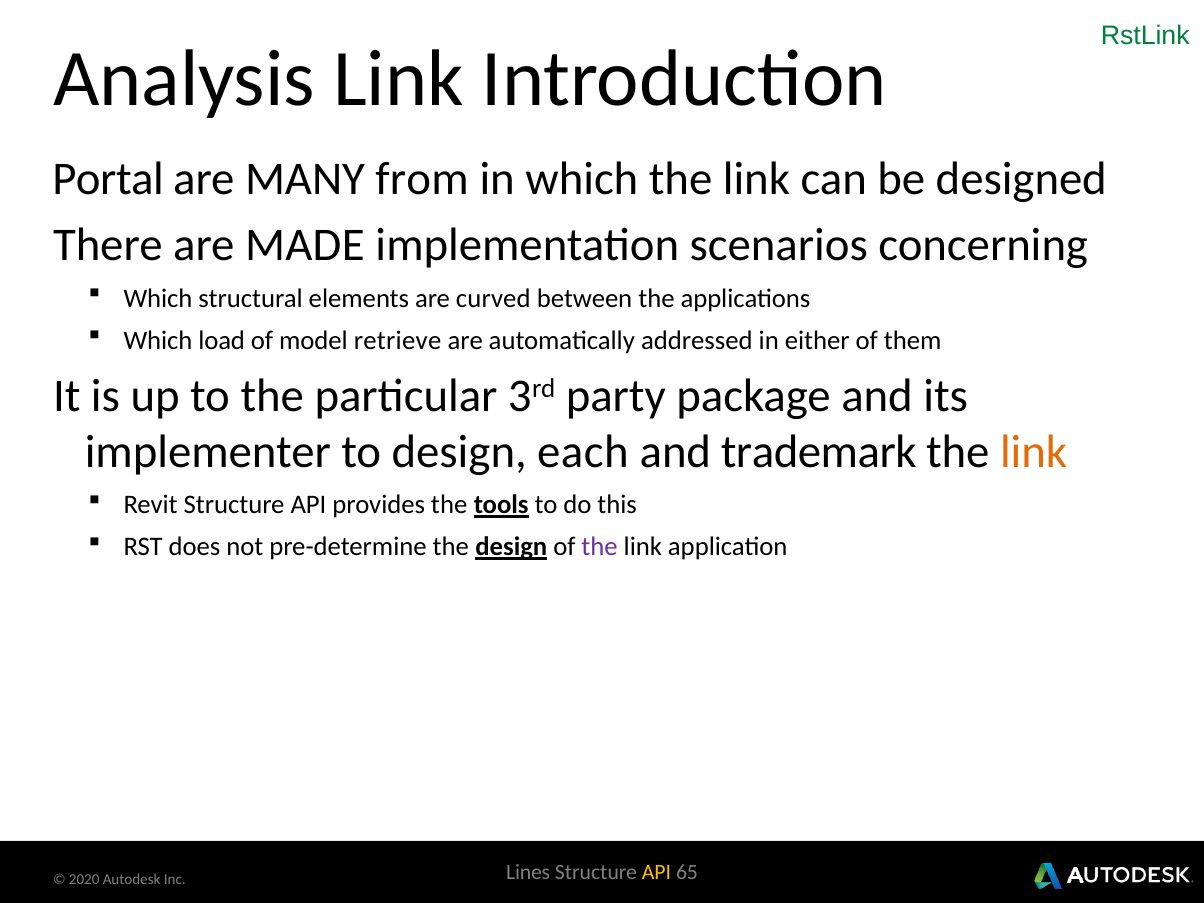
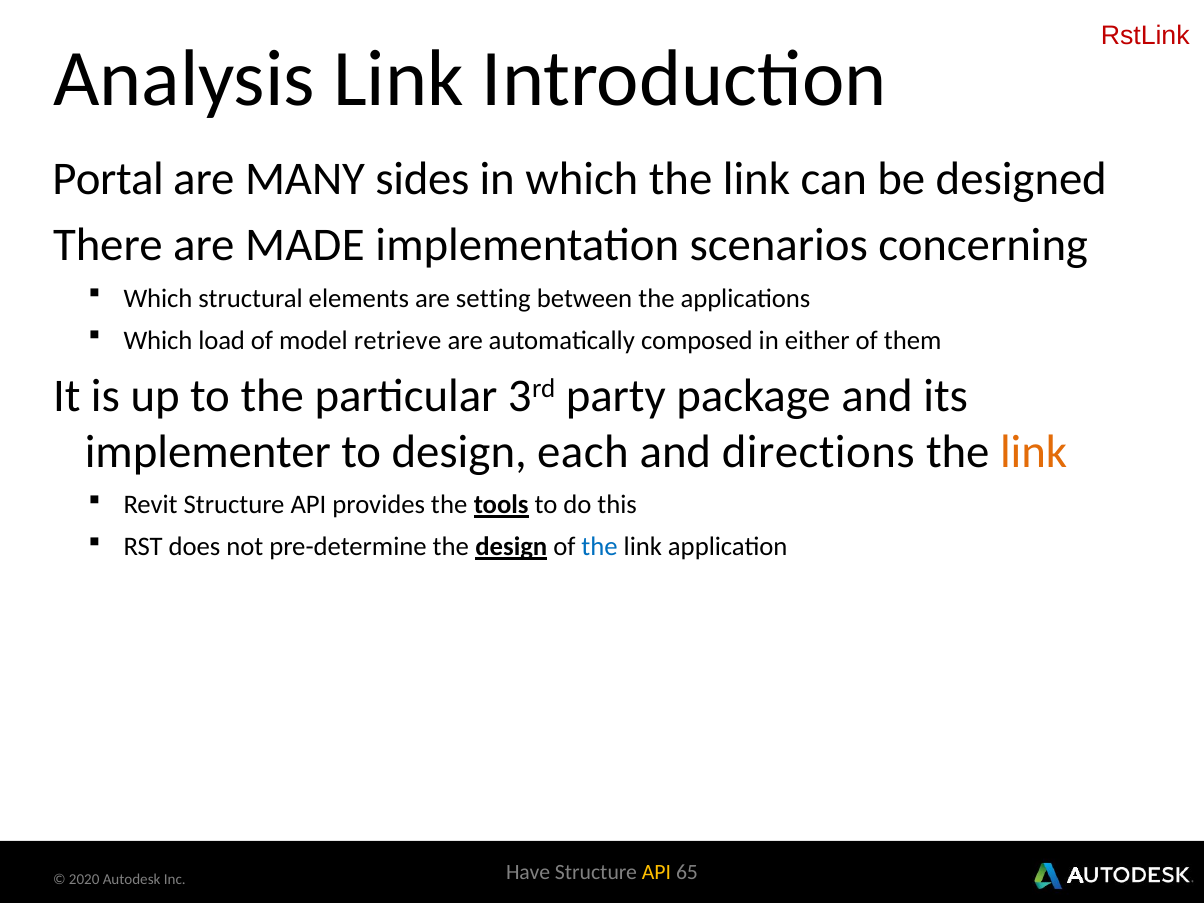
RstLink colour: green -> red (1145, 36)
from: from -> sides (422, 179)
curved: curved -> setting (493, 298)
addressed: addressed -> composed (697, 340)
trademark: trademark -> directions (818, 452)
the colour: purple -> blue (600, 547)
Lines: Lines -> Have (528, 872)
